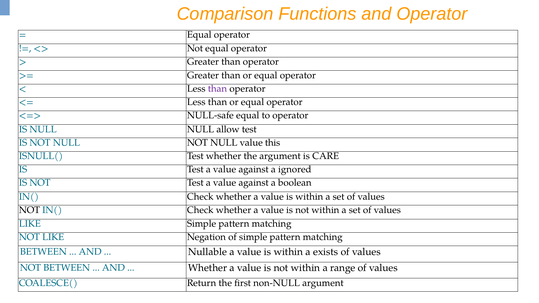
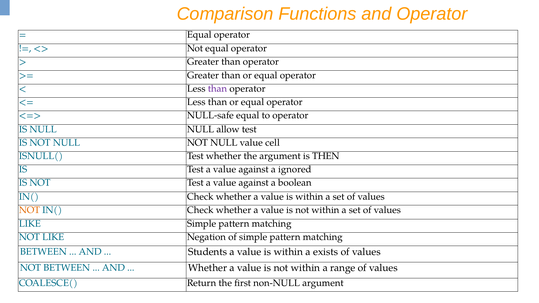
this: this -> cell (272, 143)
CARE: CARE -> THEN (326, 156)
NOT colour: black -> orange (29, 210)
Nullable: Nullable -> Students (208, 252)
